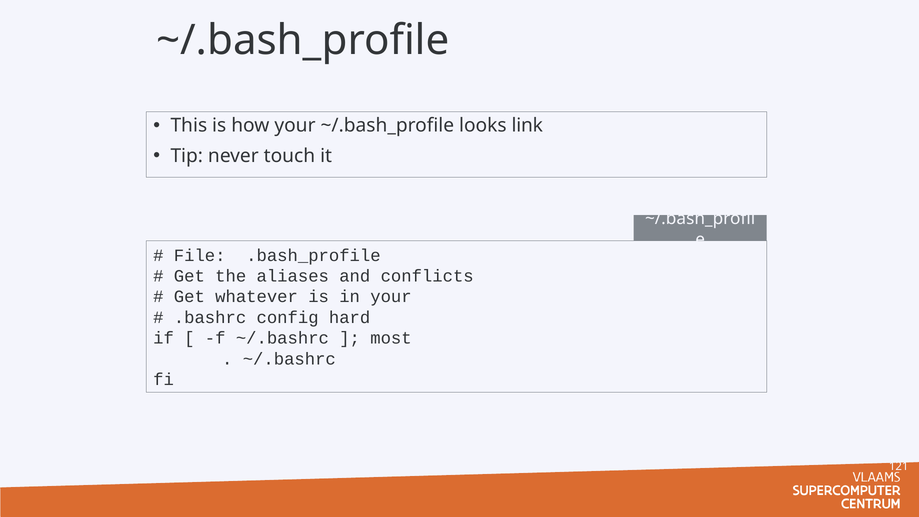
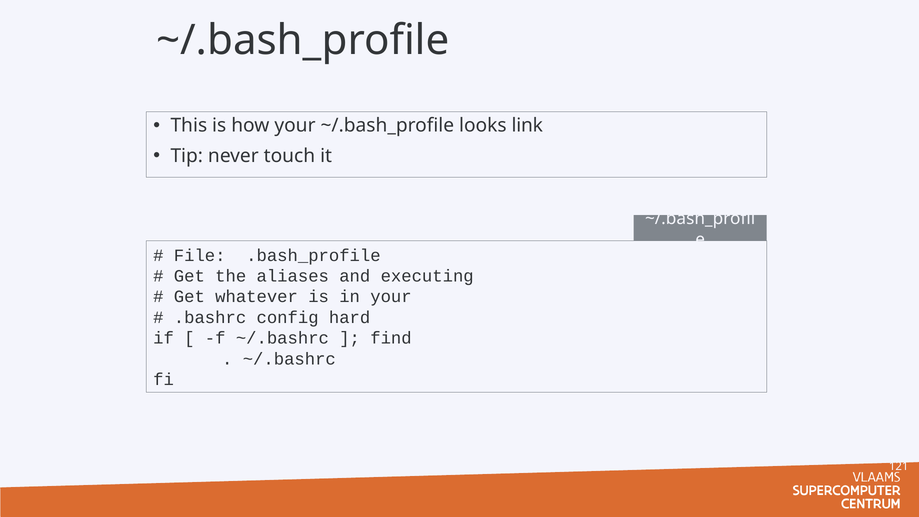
conflicts: conflicts -> executing (427, 276)
most: most -> find (391, 338)
